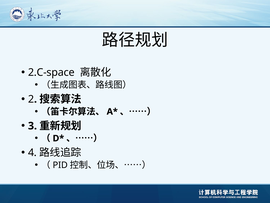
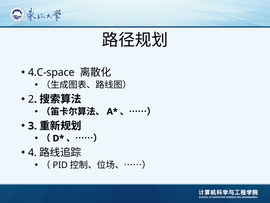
2.C-space: 2.C-space -> 4.C-space (51, 72)
